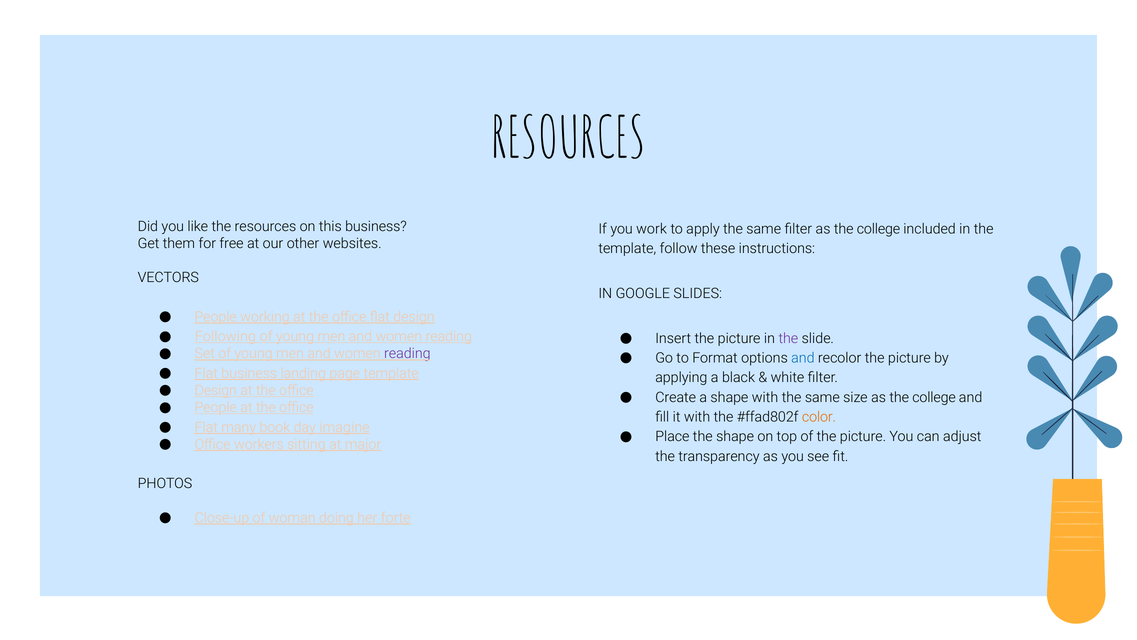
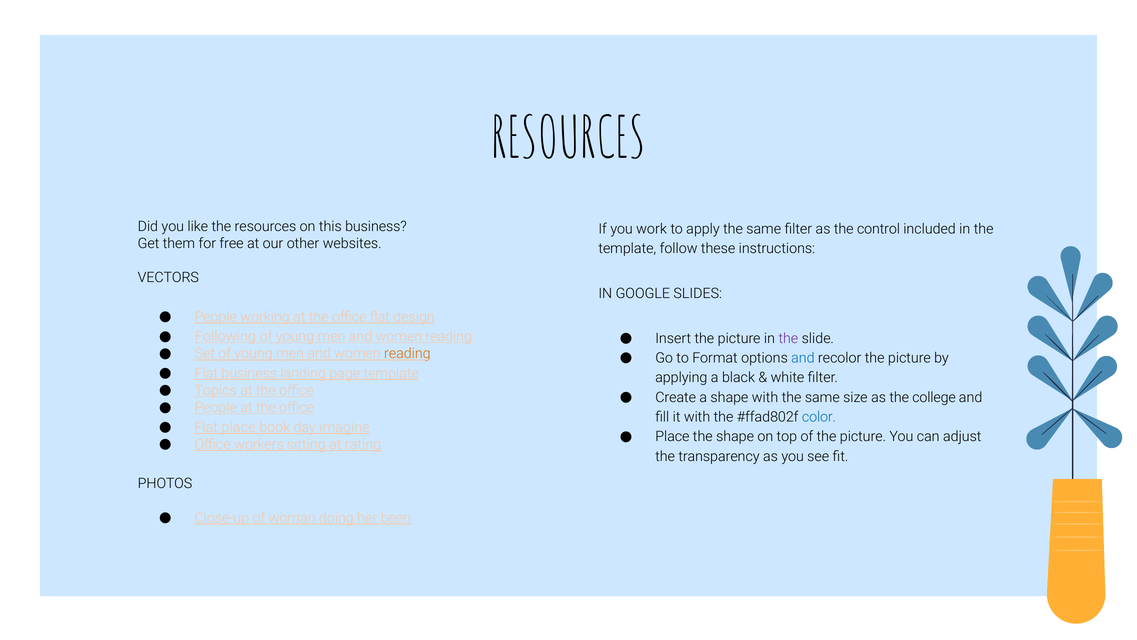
filter as the college: college -> control (878, 229)
reading colour: purple -> orange (407, 354)
Design: Design -> Topics (216, 390)
color colour: orange -> blue (819, 417)
Flat many: many -> place (239, 427)
major: major -> rating (363, 444)
forte: forte -> been (396, 518)
